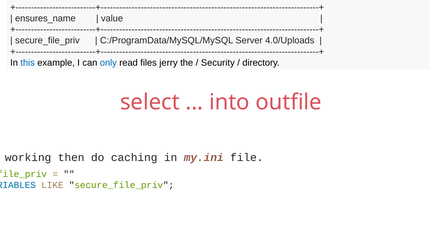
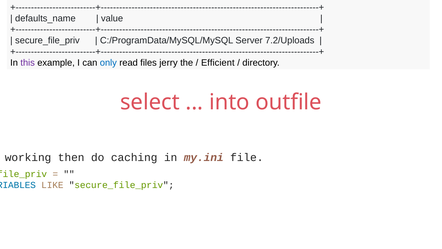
ensures_name: ensures_name -> defaults_name (45, 18)
4.0/Uploads: 4.0/Uploads -> 7.2/Uploads (290, 41)
this colour: blue -> purple (28, 63)
Security: Security -> Efficient (218, 63)
